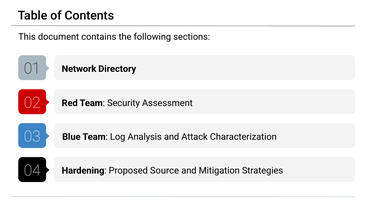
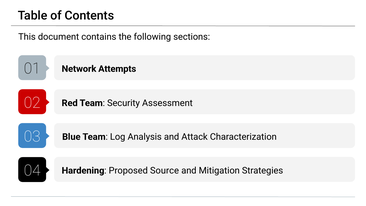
Directory: Directory -> Attempts (117, 69)
